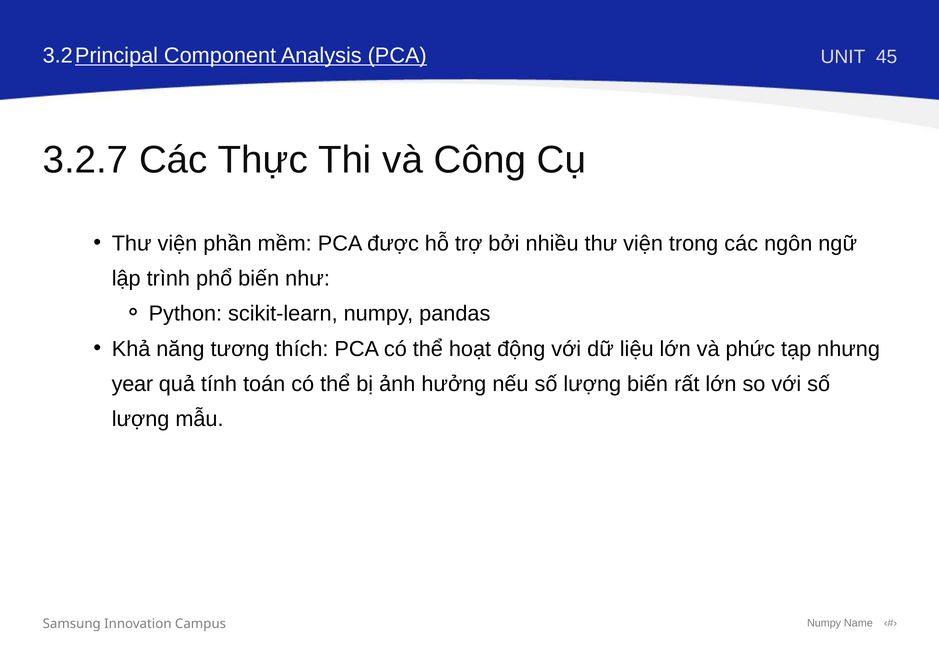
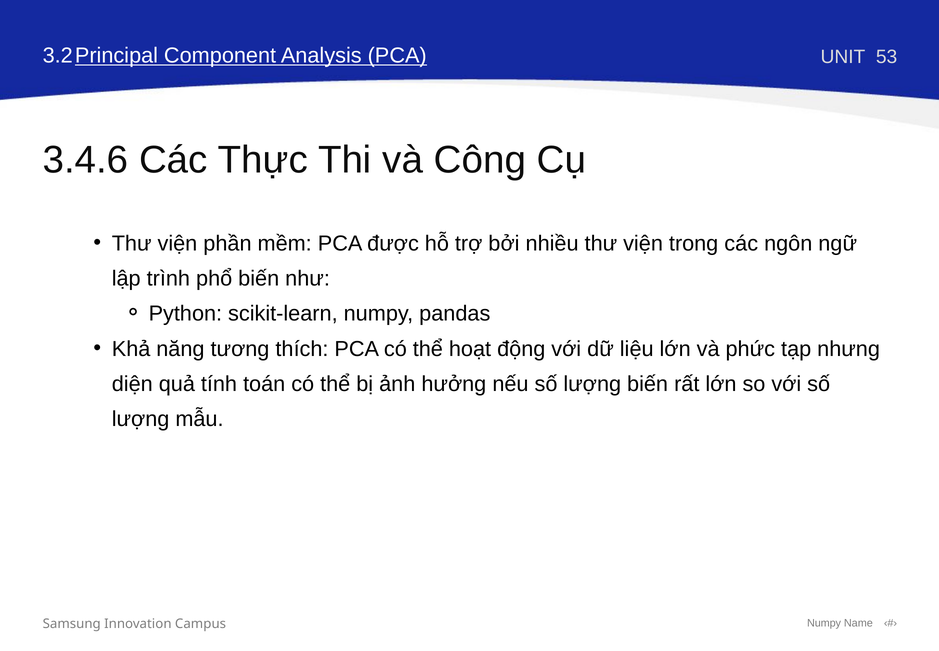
45: 45 -> 53 (887, 57)
3.2.7: 3.2.7 -> 3.4.6 (86, 160)
year: year -> diện (132, 384)
